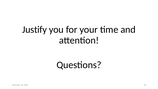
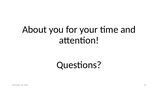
Justify: Justify -> About (35, 30)
